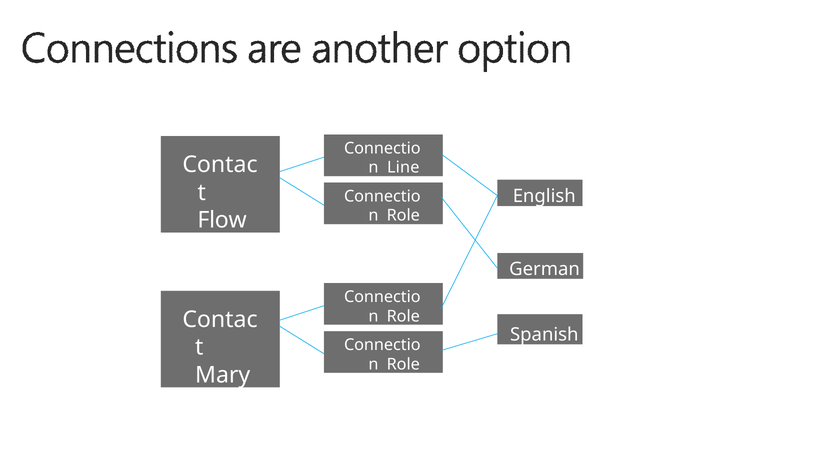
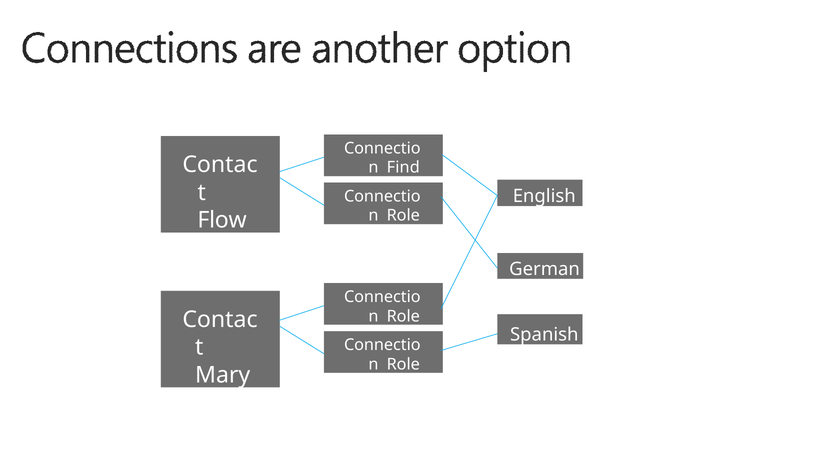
Line: Line -> Find (403, 168)
